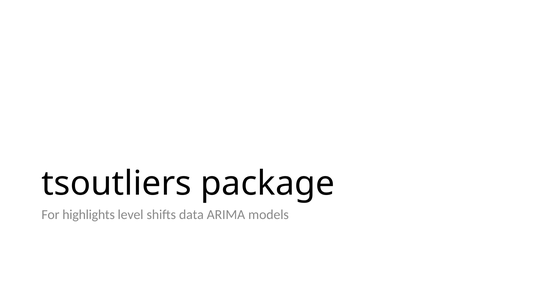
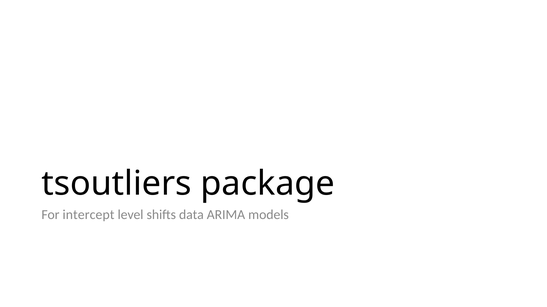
highlights: highlights -> intercept (88, 215)
